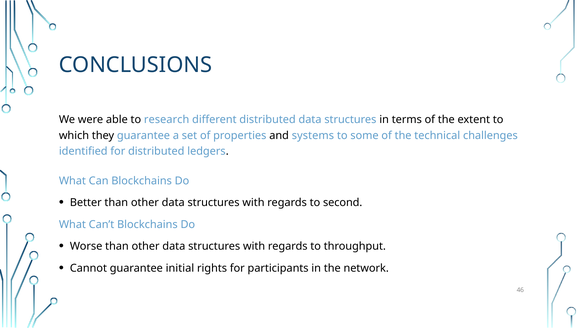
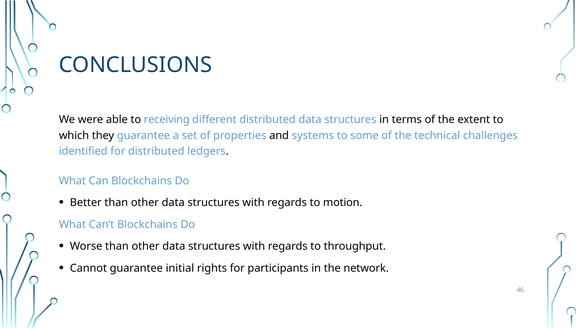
research: research -> receiving (167, 120)
second: second -> motion (343, 203)
